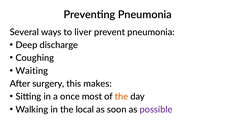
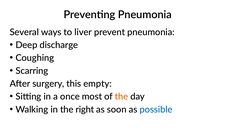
Waiting: Waiting -> Scarring (32, 71)
makes: makes -> empty (98, 84)
local: local -> right (85, 109)
possible colour: purple -> blue (156, 109)
